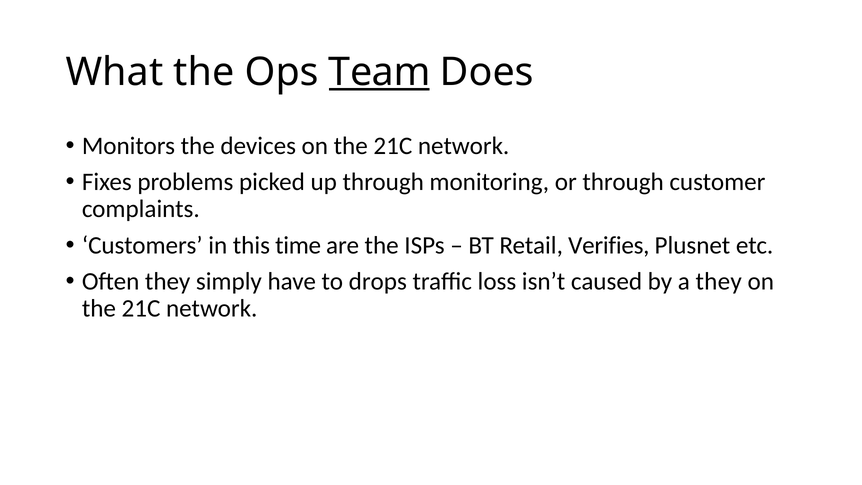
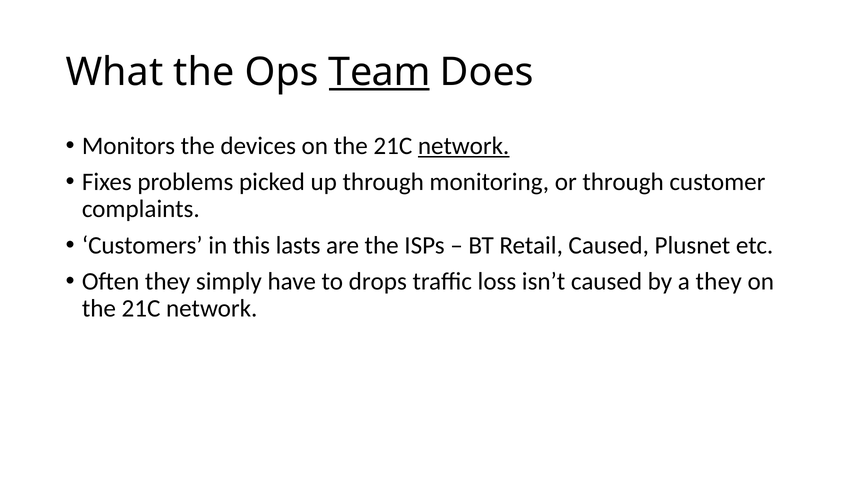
network underline: none -> present (464, 146)
time: time -> lasts (298, 245)
Retail Verifies: Verifies -> Caused (609, 245)
